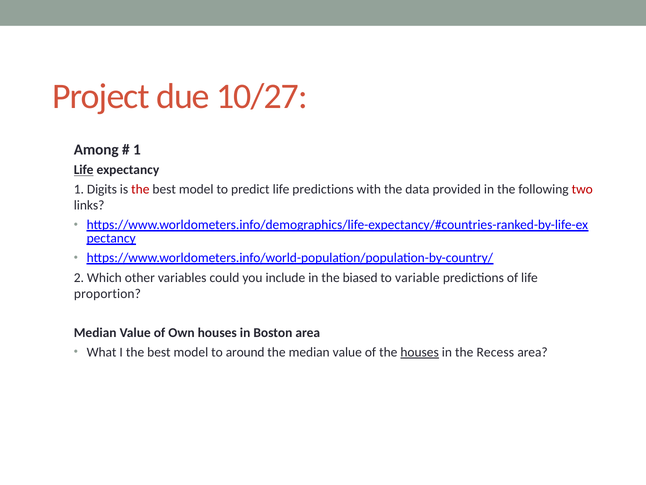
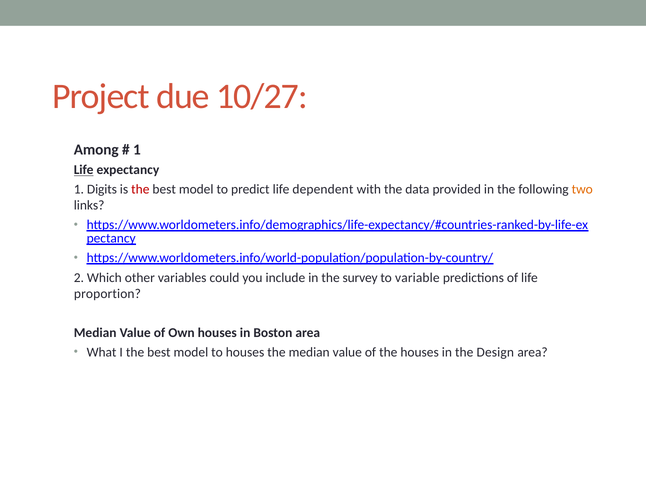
life predictions: predictions -> dependent (323, 189)
two colour: red -> orange (582, 189)
biased: biased -> survey (360, 277)
to around: around -> houses (245, 352)
houses underline: present -> none (420, 352)
Recess: Recess -> Design (495, 352)
